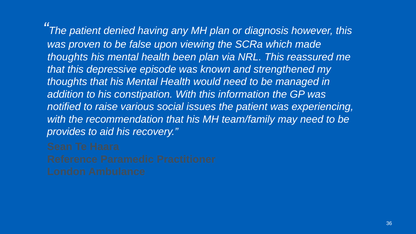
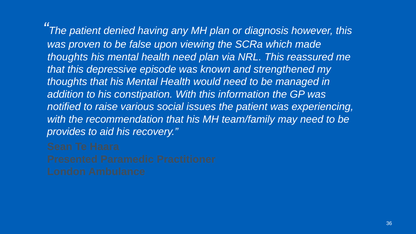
health been: been -> need (184, 57)
Reference: Reference -> Presented (72, 159)
